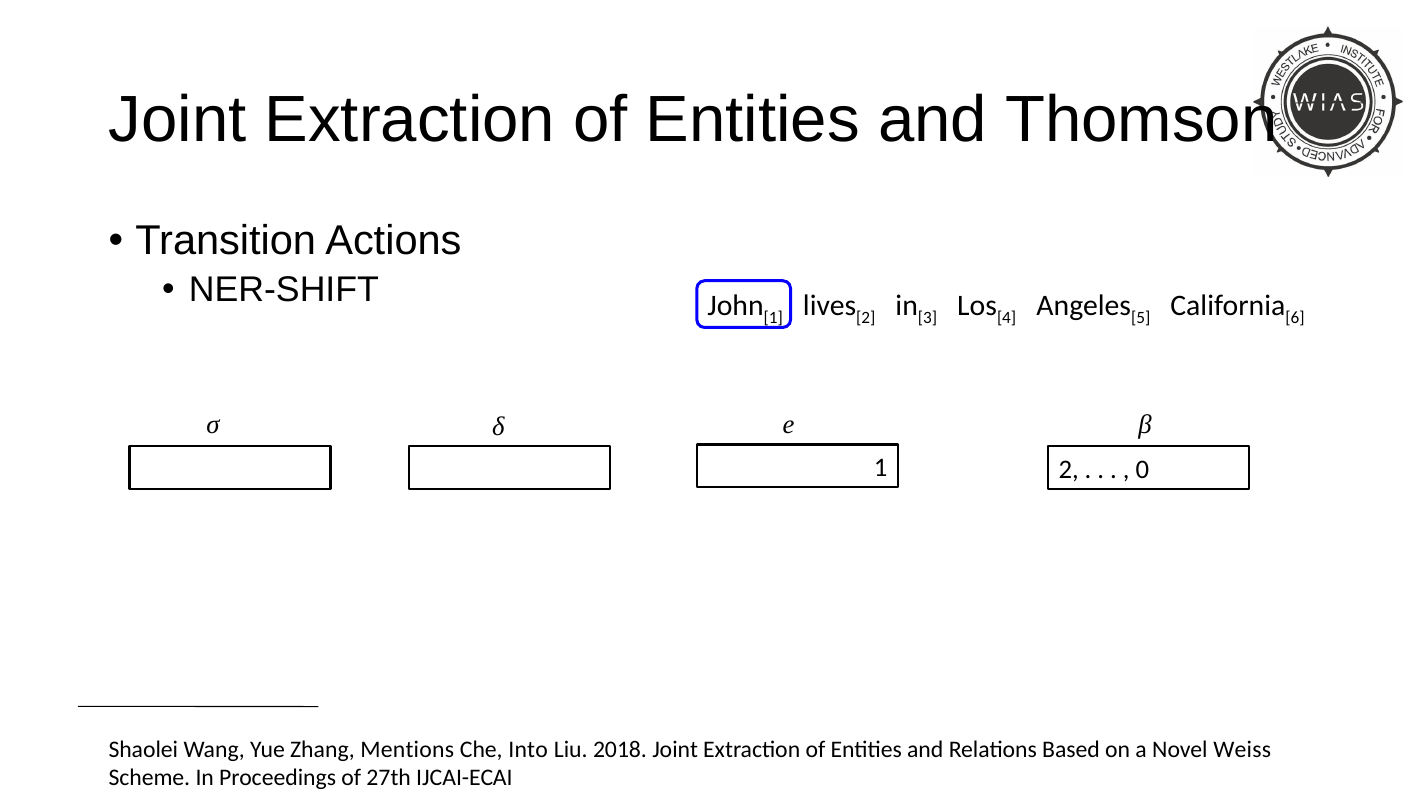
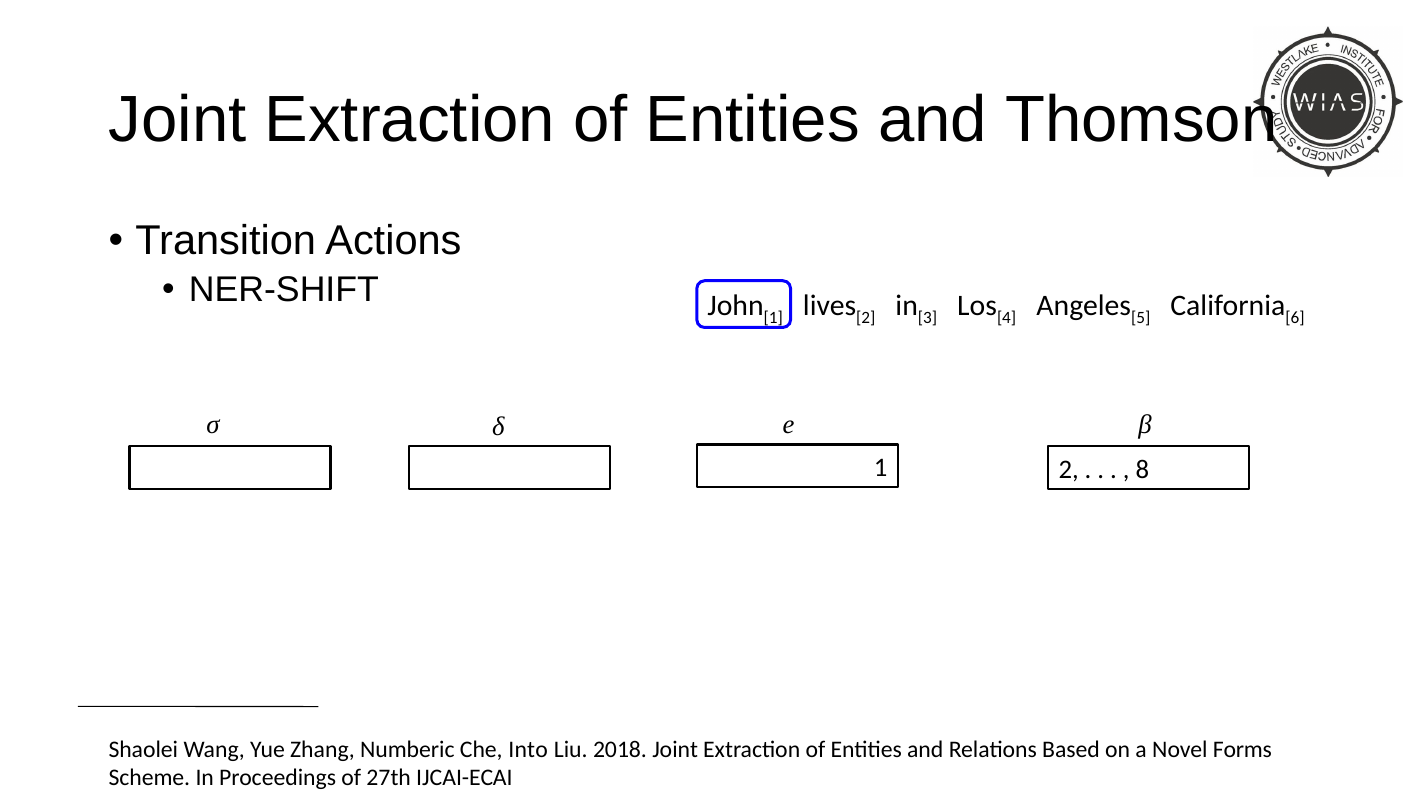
0: 0 -> 8 (1142, 469)
Mentions: Mentions -> Numberic (407, 750)
Weiss: Weiss -> Forms (1242, 750)
